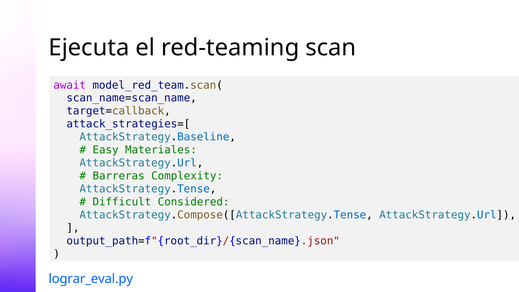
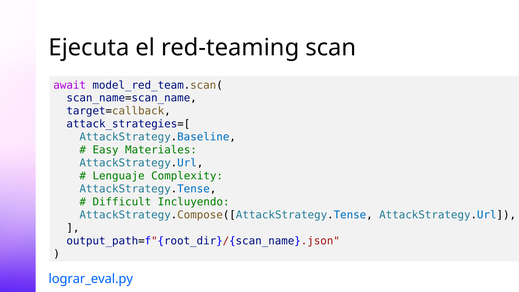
Barreras: Barreras -> Lenguaje (119, 176)
Considered: Considered -> Incluyendo (194, 202)
